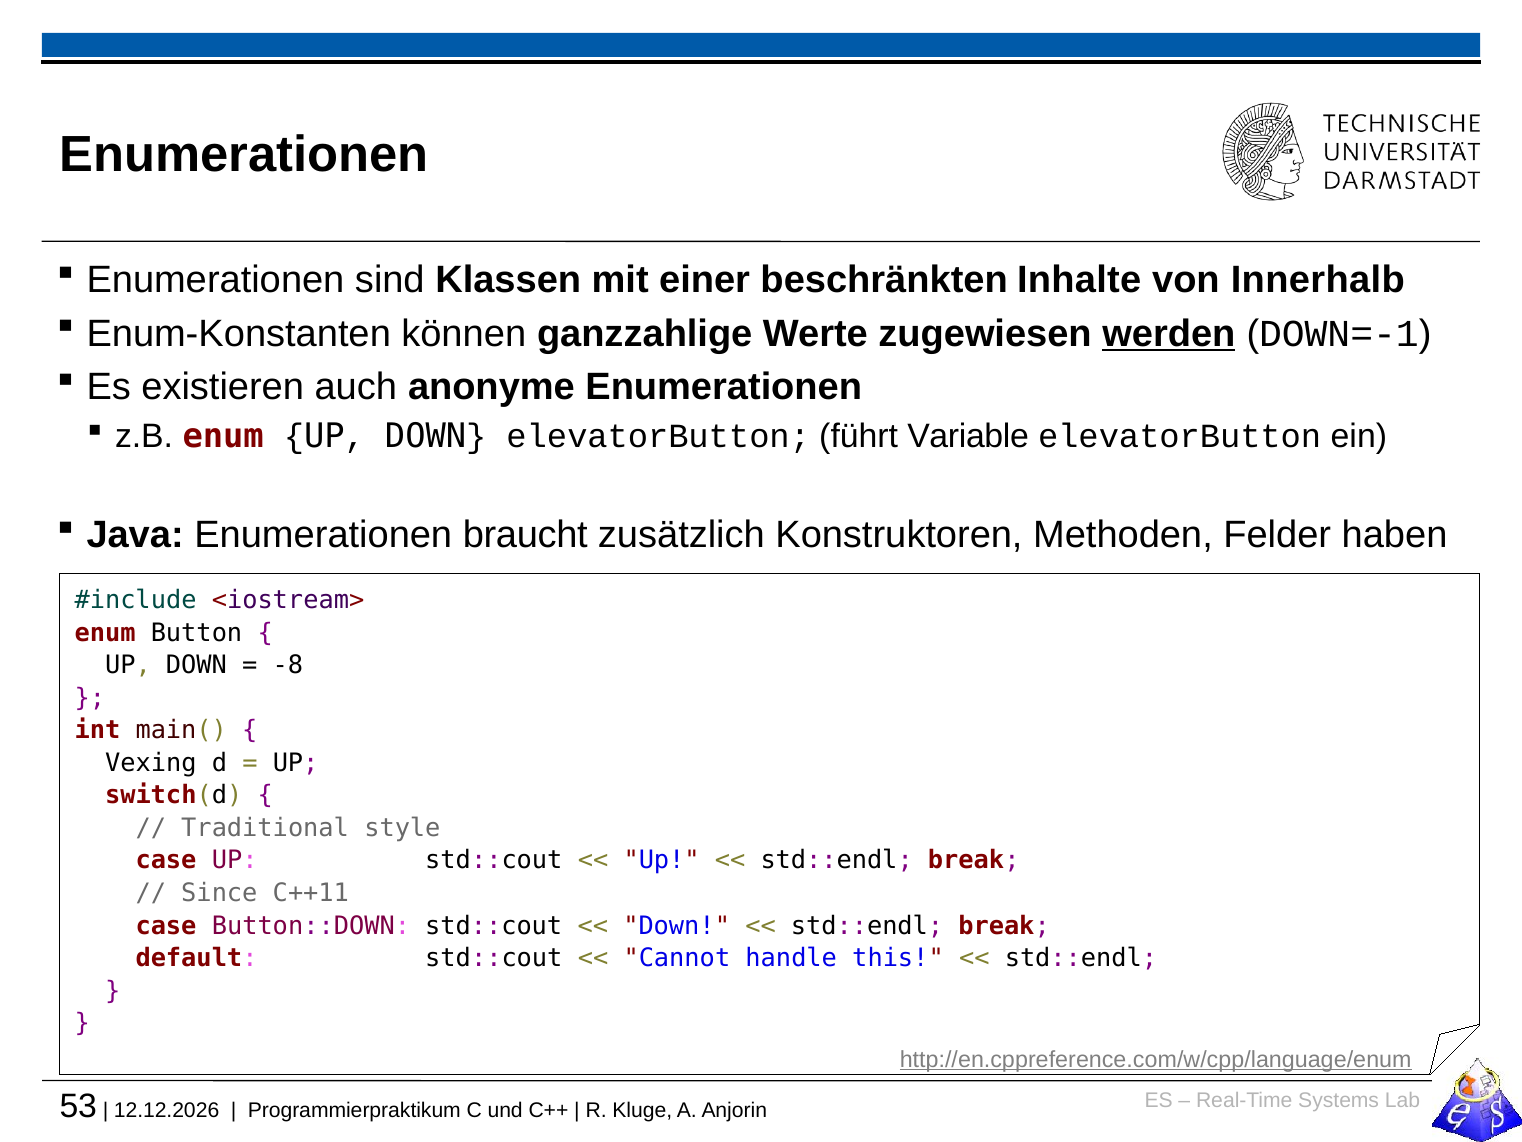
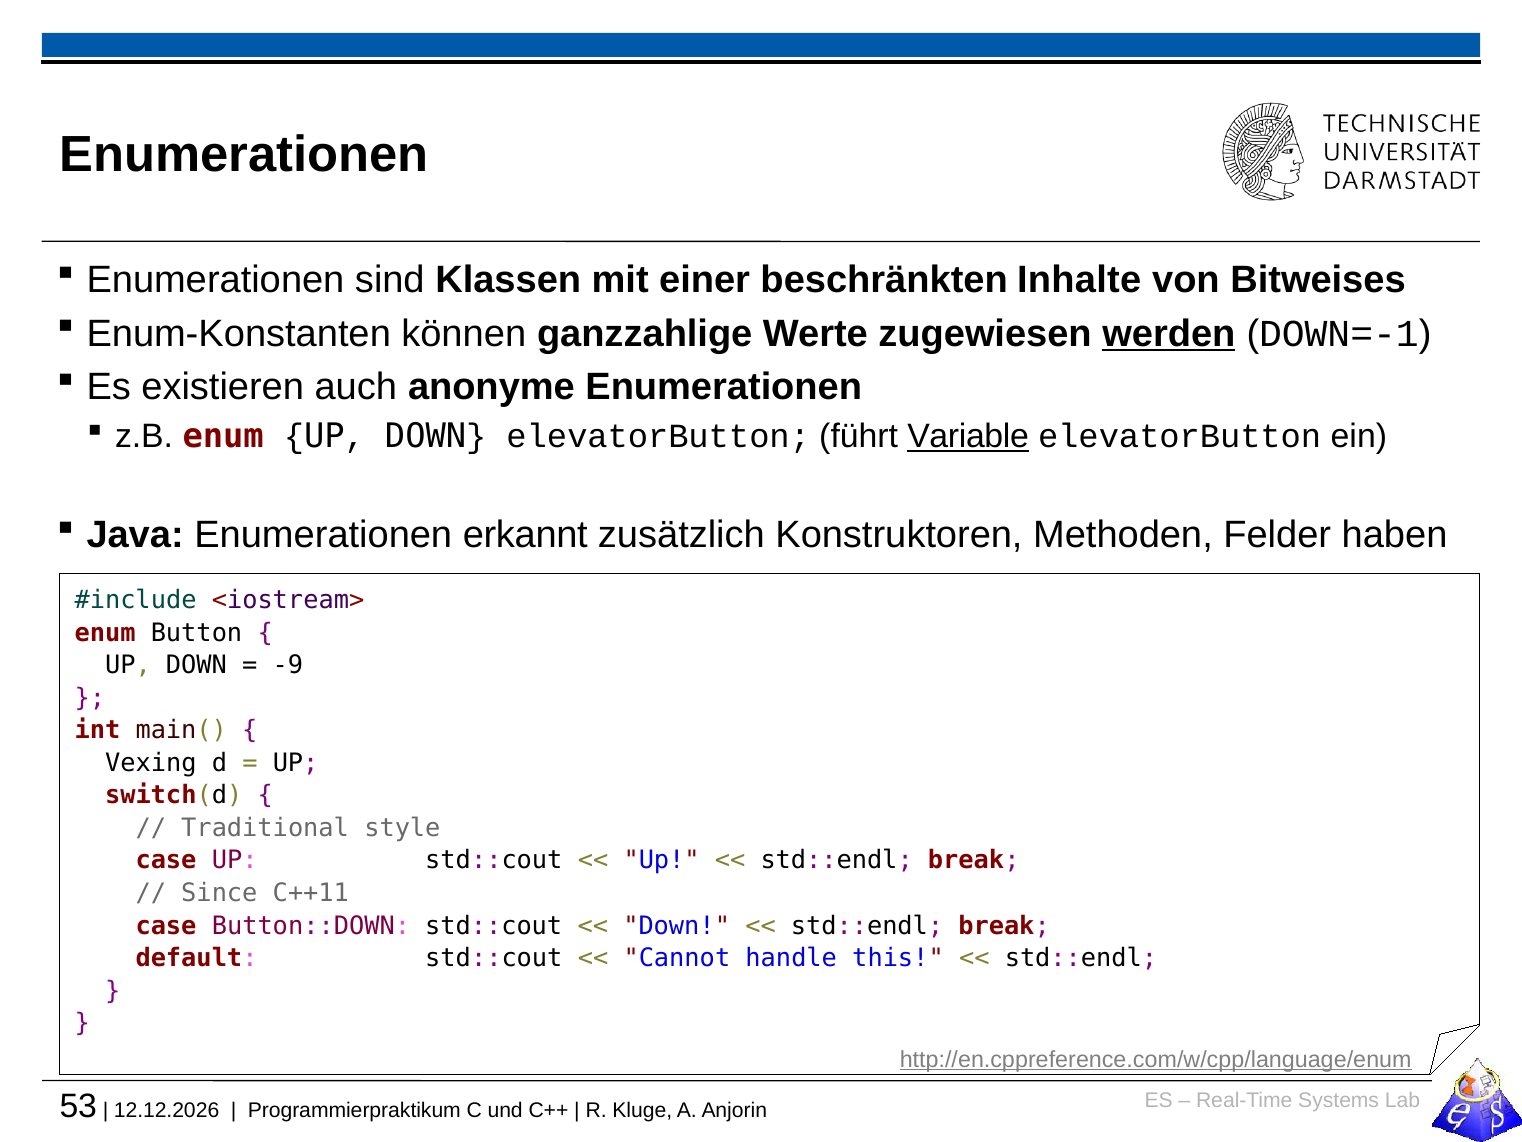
Innerhalb: Innerhalb -> Bitweises (1318, 280)
Variable underline: none -> present (968, 436)
braucht: braucht -> erkannt (525, 535)
-8: -8 -> -9 (288, 665)
